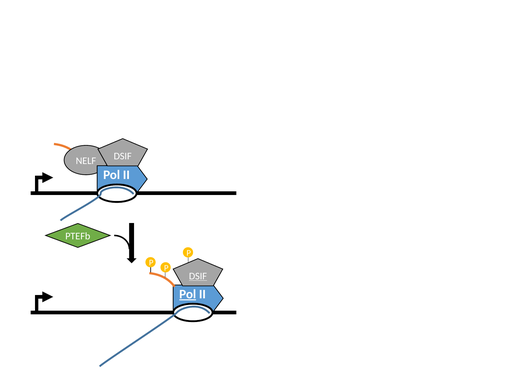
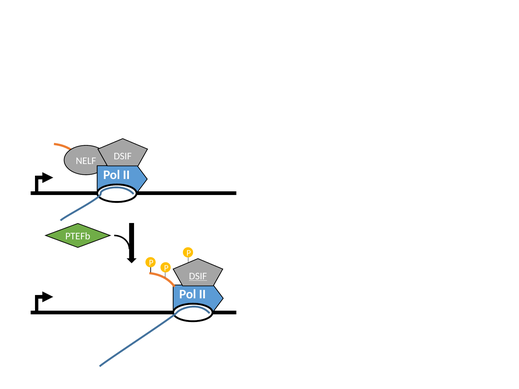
Pol underline: present -> none (188, 294)
